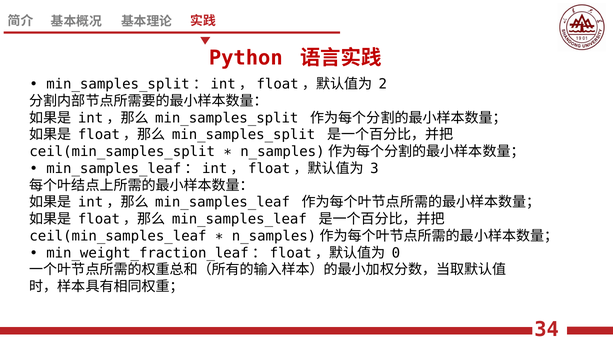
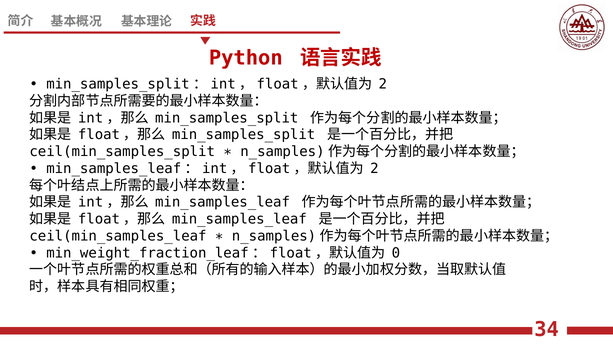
3: 3 -> 2 (374, 168)
